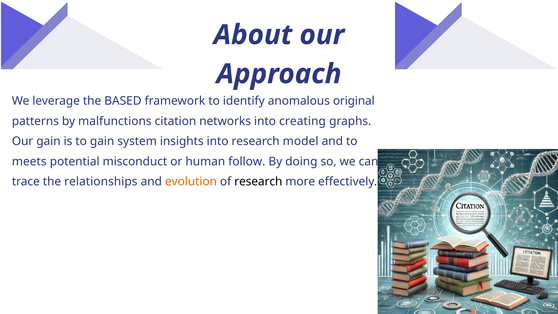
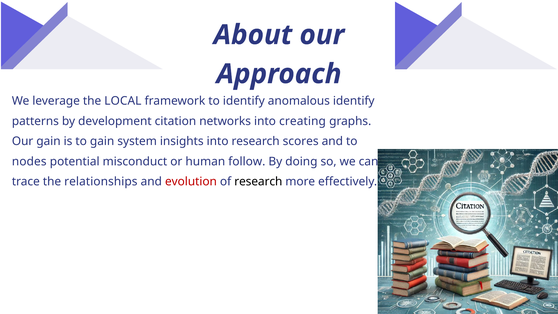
BASED: BASED -> LOCAL (123, 101)
anomalous original: original -> identify (354, 101)
malfunctions: malfunctions -> development (115, 121)
model: model -> scores (301, 141)
meets: meets -> nodes (29, 161)
evolution colour: orange -> red (191, 182)
